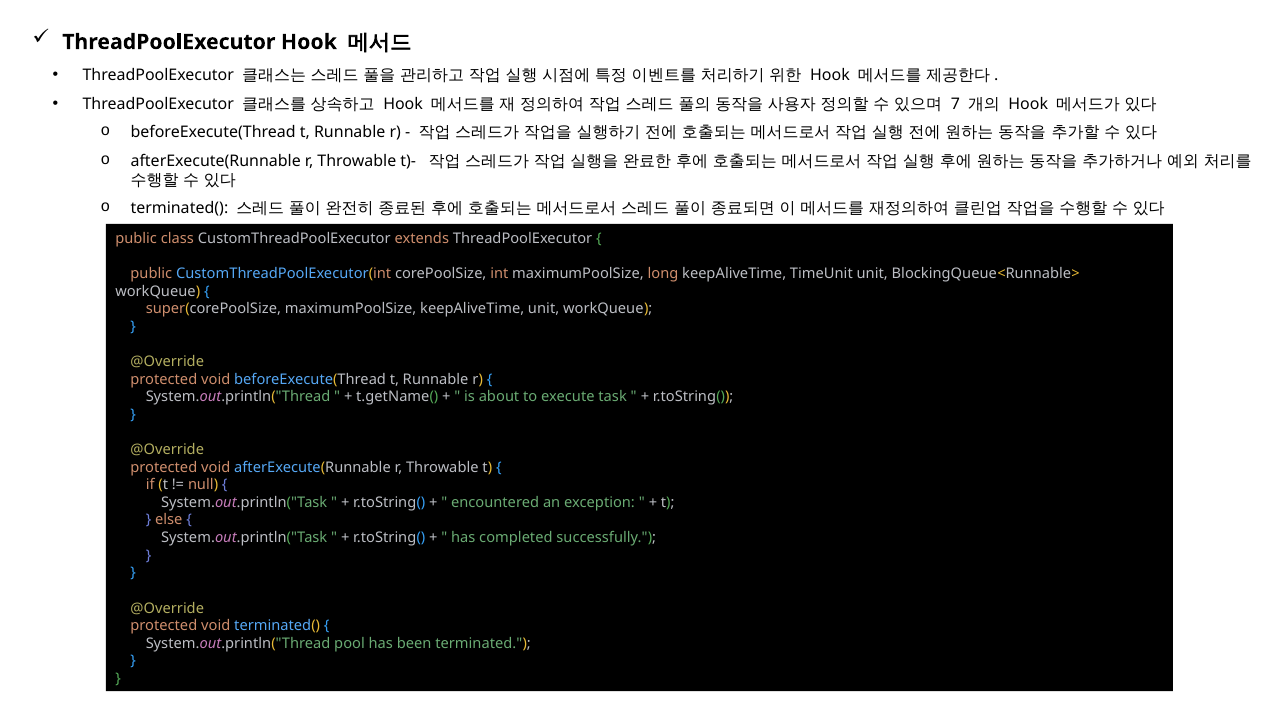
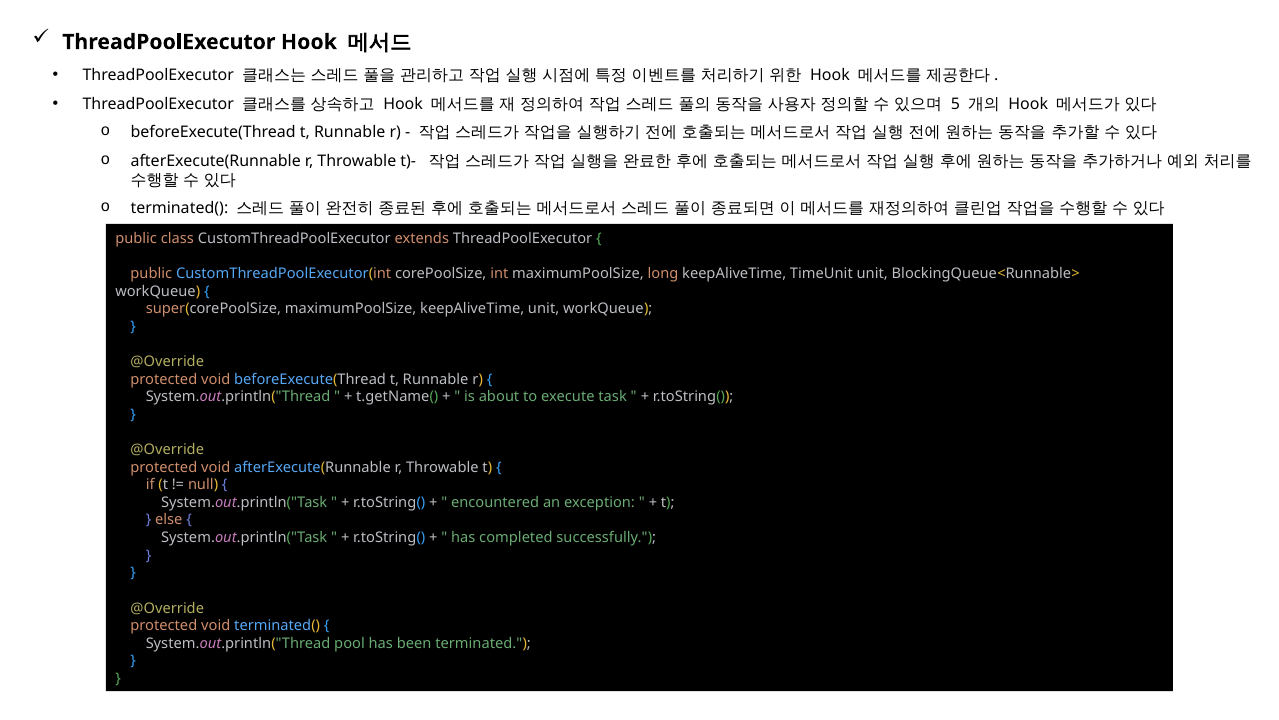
7: 7 -> 5 (956, 104)
